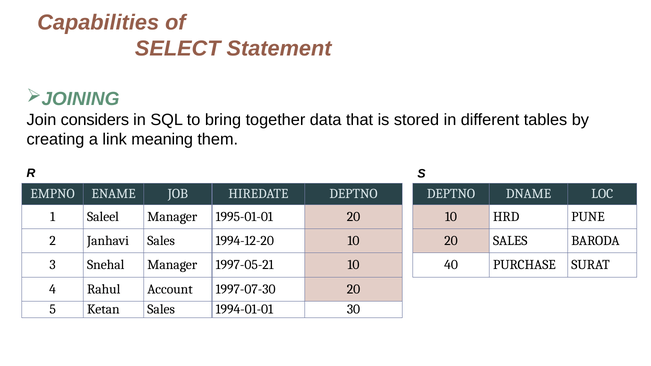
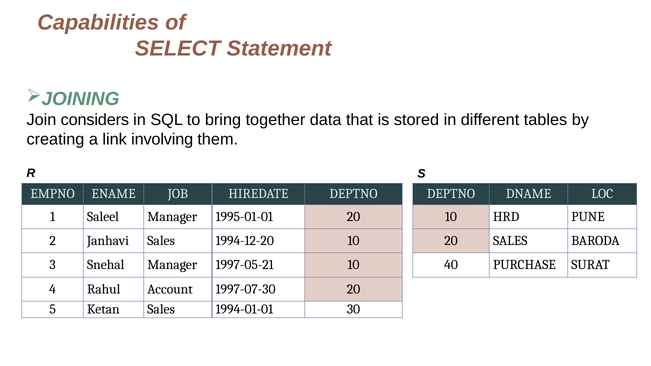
meaning: meaning -> involving (162, 139)
